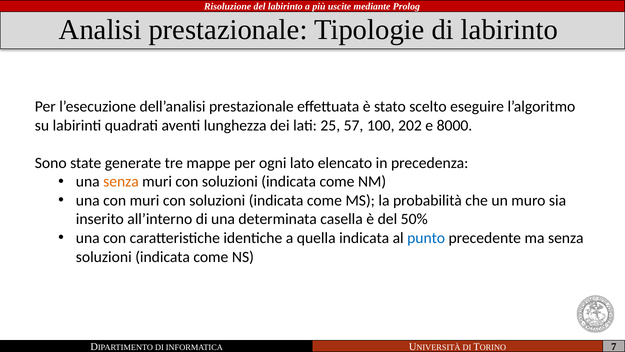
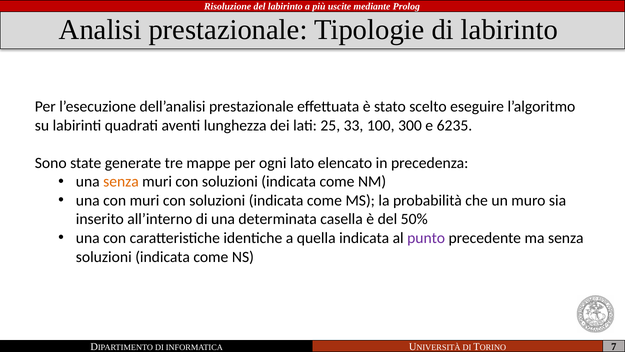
57: 57 -> 33 (354, 125)
202: 202 -> 300 (410, 125)
8000: 8000 -> 6235 (454, 125)
punto colour: blue -> purple (426, 238)
